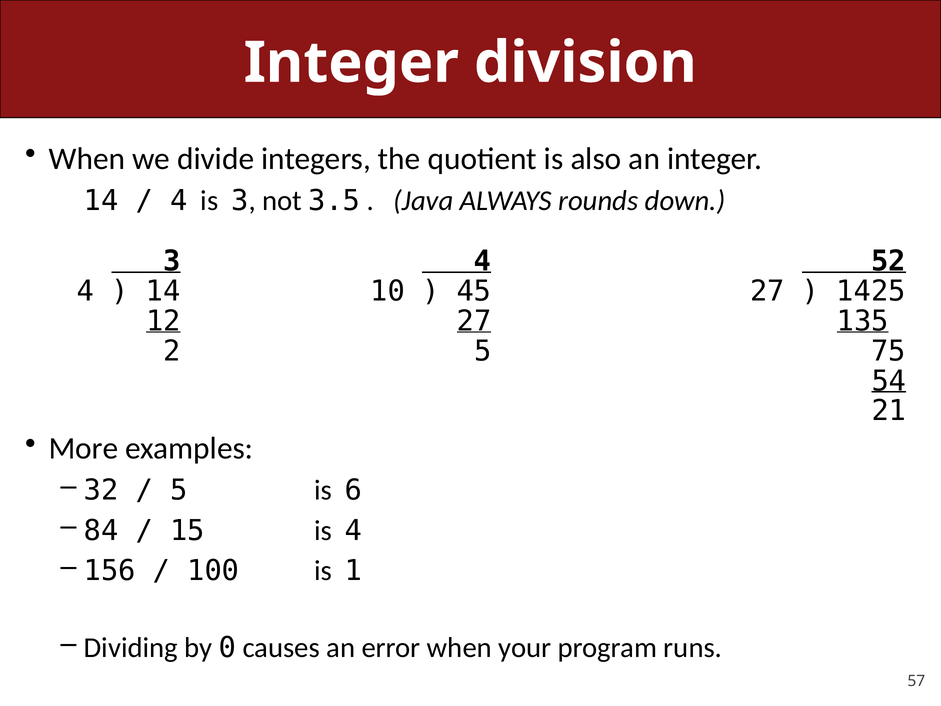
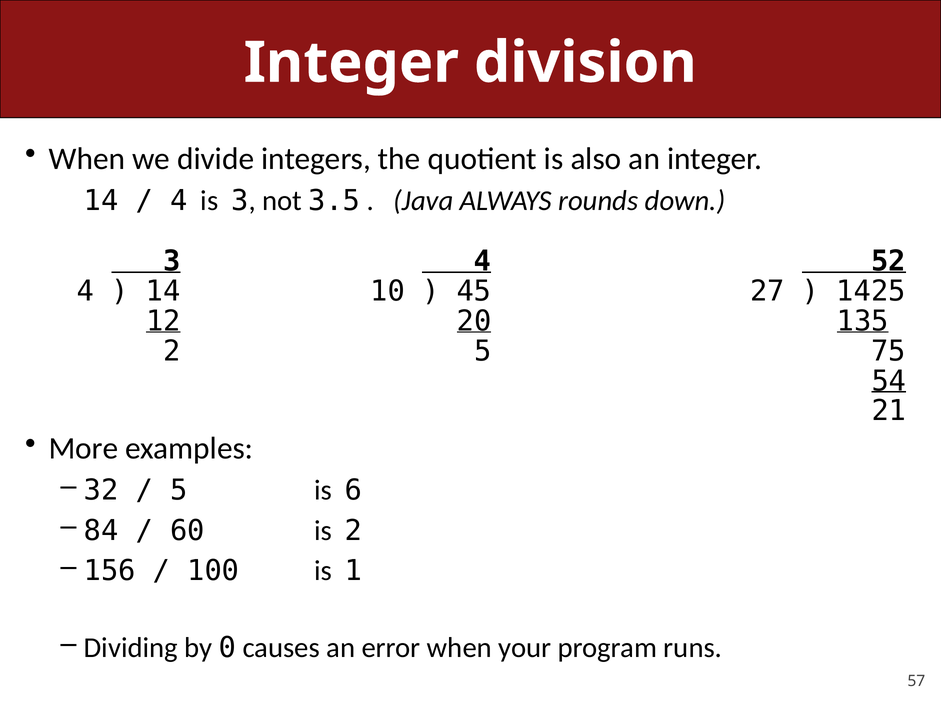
12 27: 27 -> 20 (474, 321)
15: 15 -> 60 (187, 530)
is 4: 4 -> 2 (353, 530)
